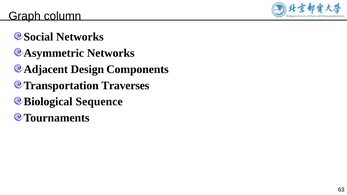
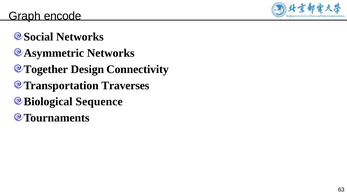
column: column -> encode (63, 16)
Adjacent: Adjacent -> Together (46, 69)
Components: Components -> Connectivity (138, 69)
